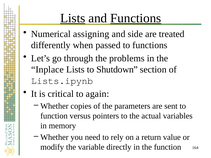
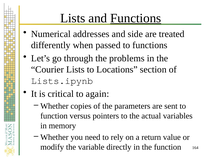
Lists underline: present -> none (73, 18)
assigning: assigning -> addresses (91, 34)
Inplace: Inplace -> Courier (48, 70)
Shutdown: Shutdown -> Locations (117, 70)
